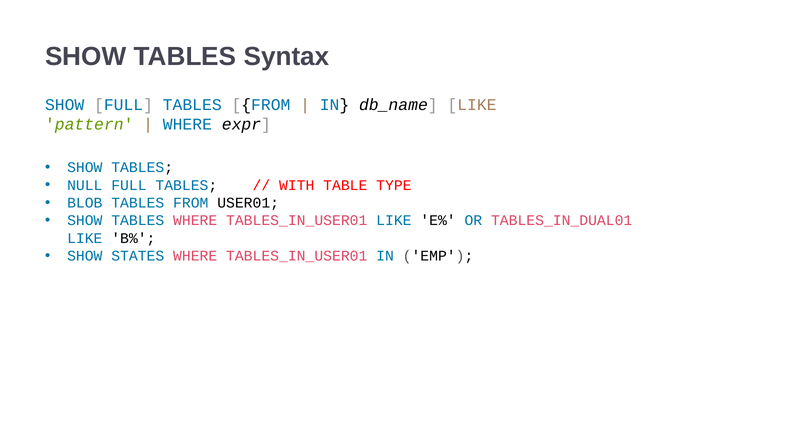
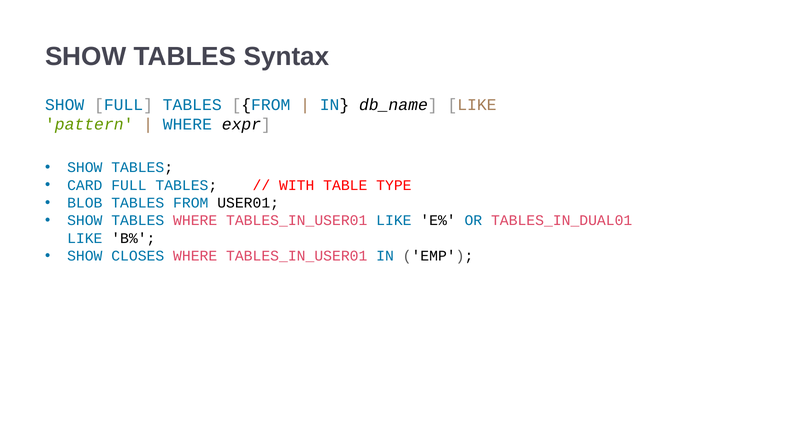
NULL: NULL -> CARD (85, 185)
STATES: STATES -> CLOSES (138, 256)
